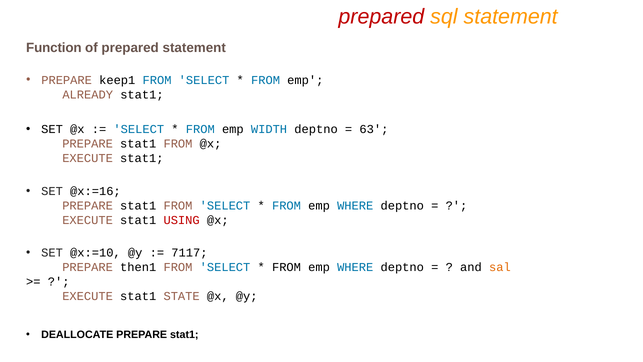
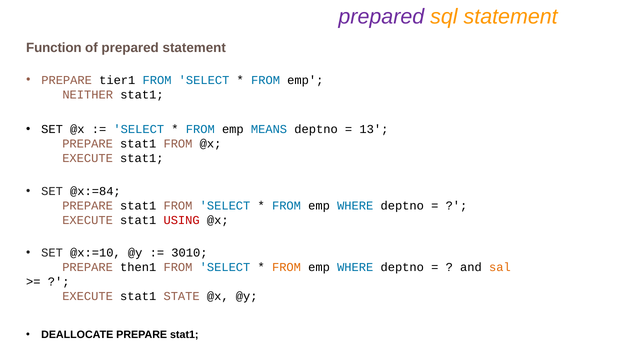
prepared colour: red -> purple (381, 17)
keep1: keep1 -> tier1 (117, 80)
ALREADY: ALREADY -> NEITHER (88, 95)
WIDTH: WIDTH -> MEANS (269, 129)
63: 63 -> 13 (374, 129)
@x:=16: @x:=16 -> @x:=84 (95, 191)
7117: 7117 -> 3010 (189, 253)
FROM colour: black -> orange (286, 267)
